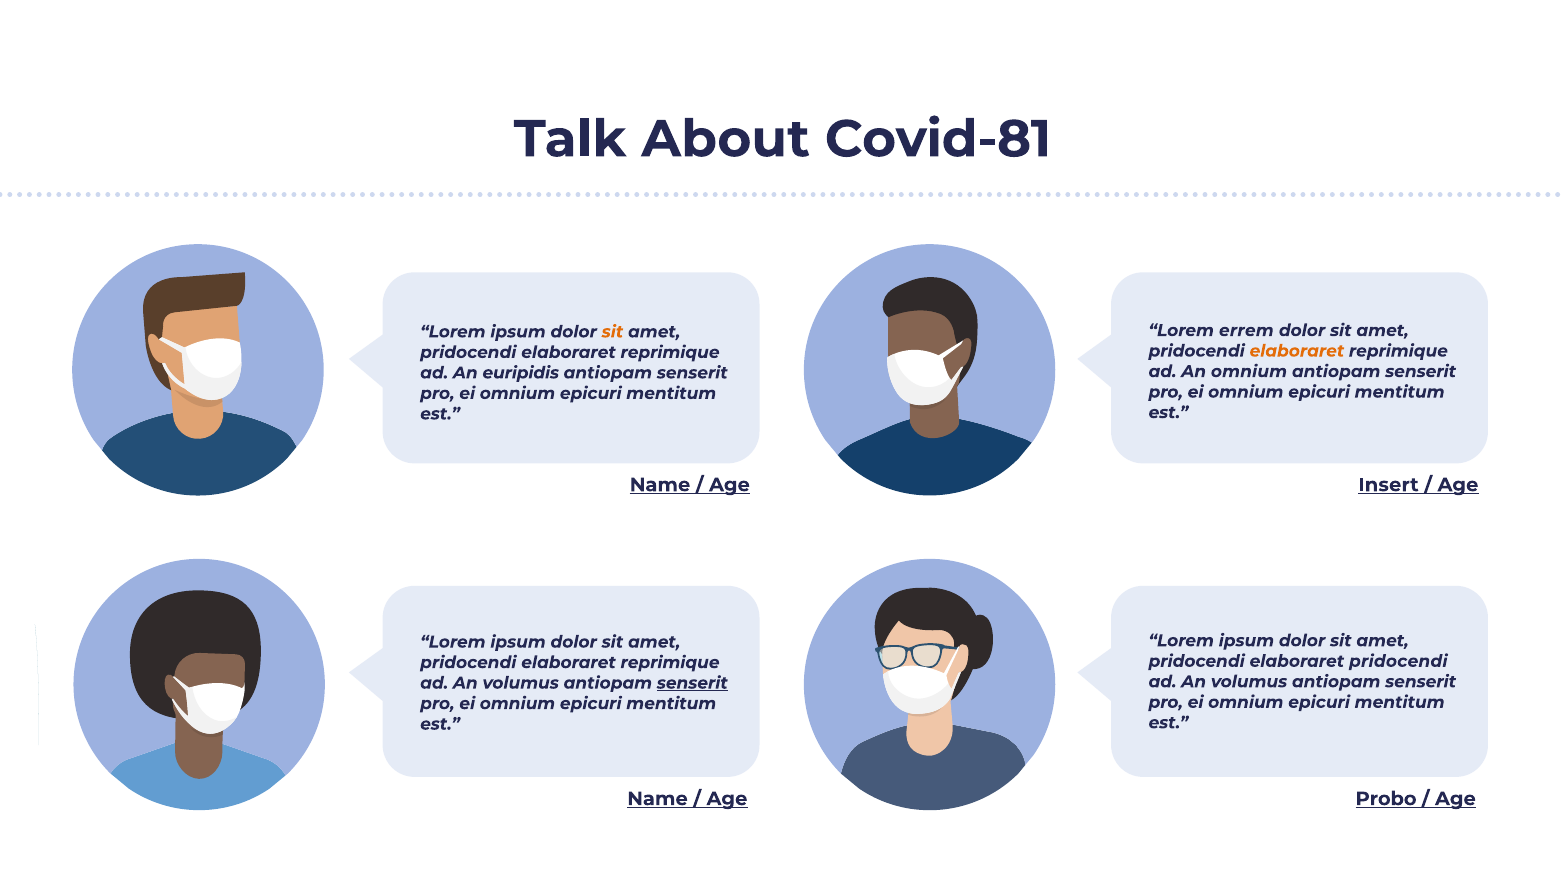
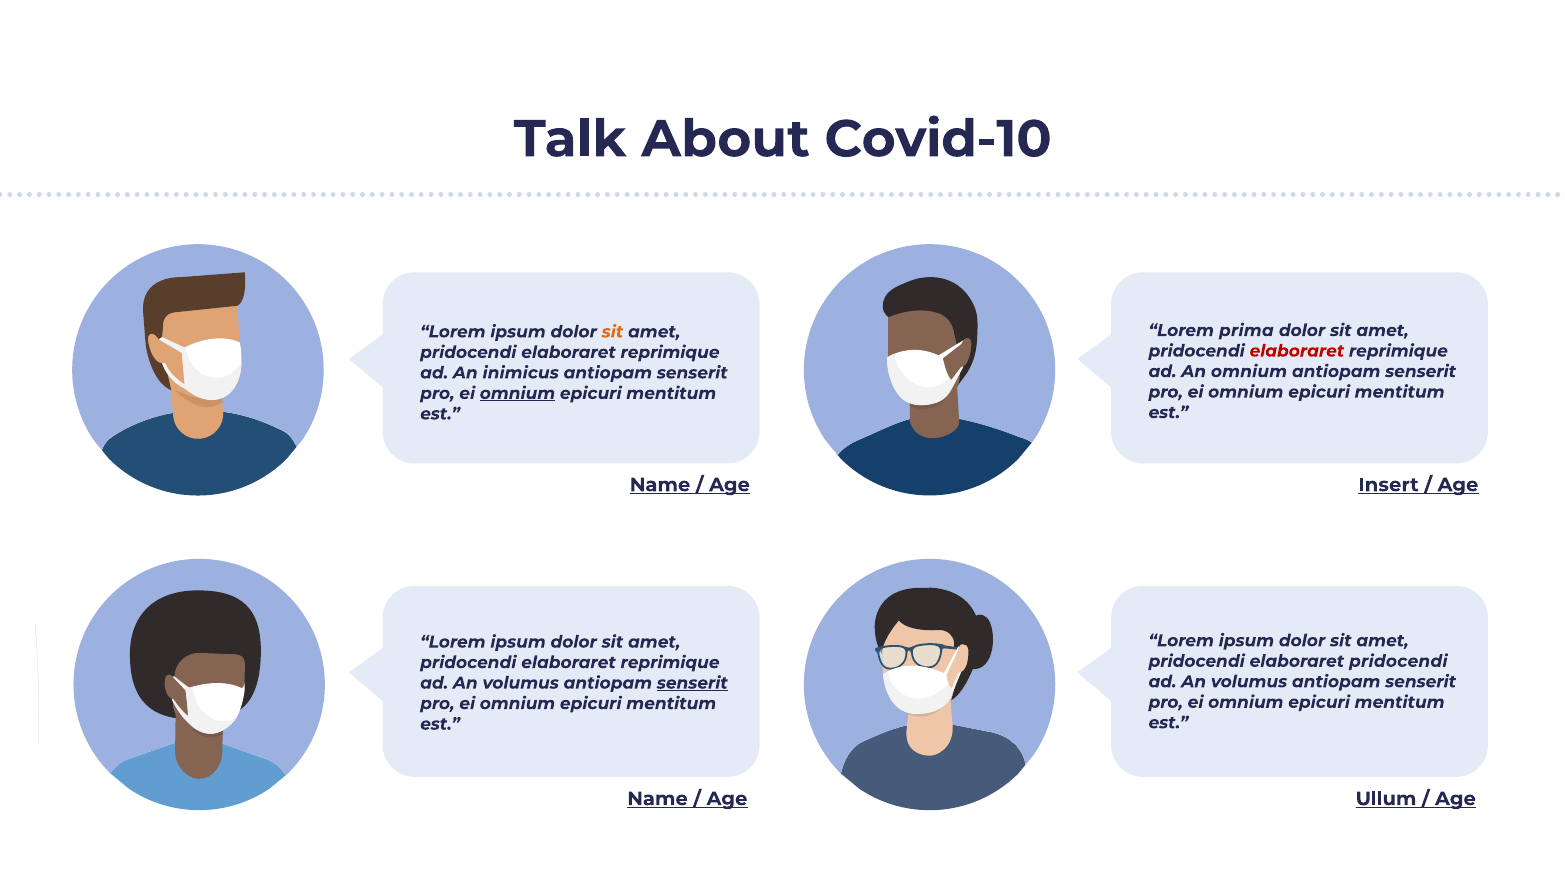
Covid-81: Covid-81 -> Covid-10 (938, 139)
errem: errem -> prima (1246, 331)
elaboraret colour: orange -> red (1297, 351)
euripidis: euripidis -> inimicus (521, 373)
omnium underline: none -> present (517, 393)
Probo: Probo -> Ullum (1386, 799)
